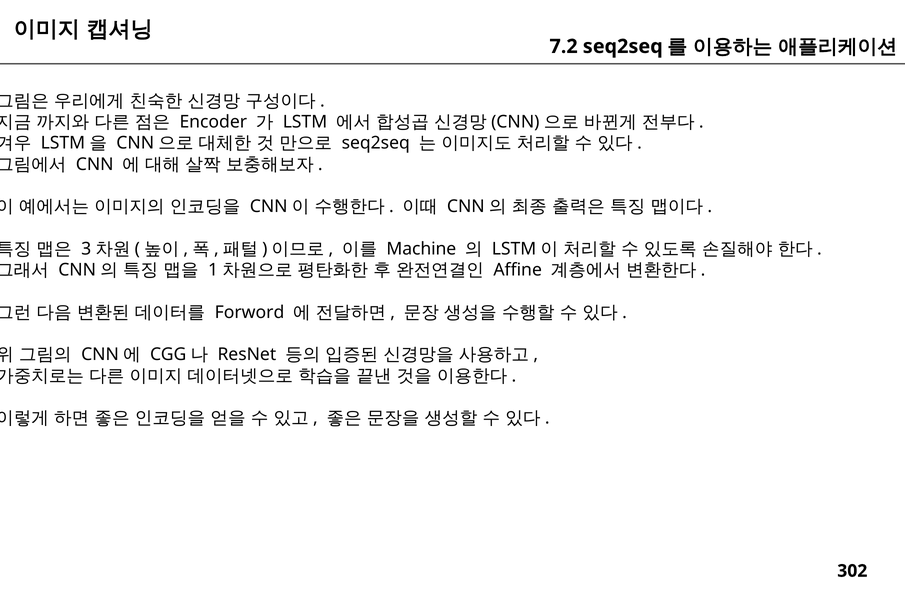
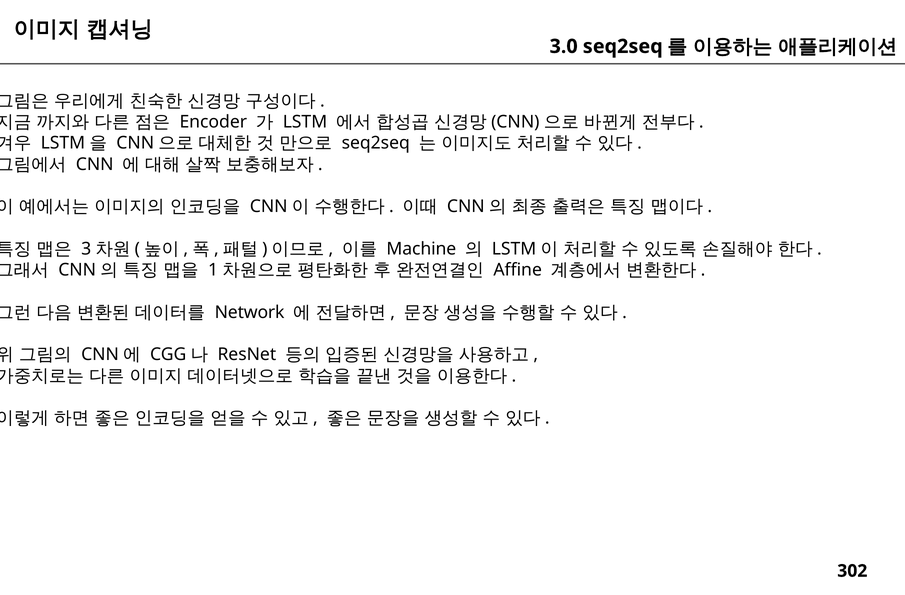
7.2: 7.2 -> 3.0 (564, 46)
Forword: Forword -> Network (250, 312)
